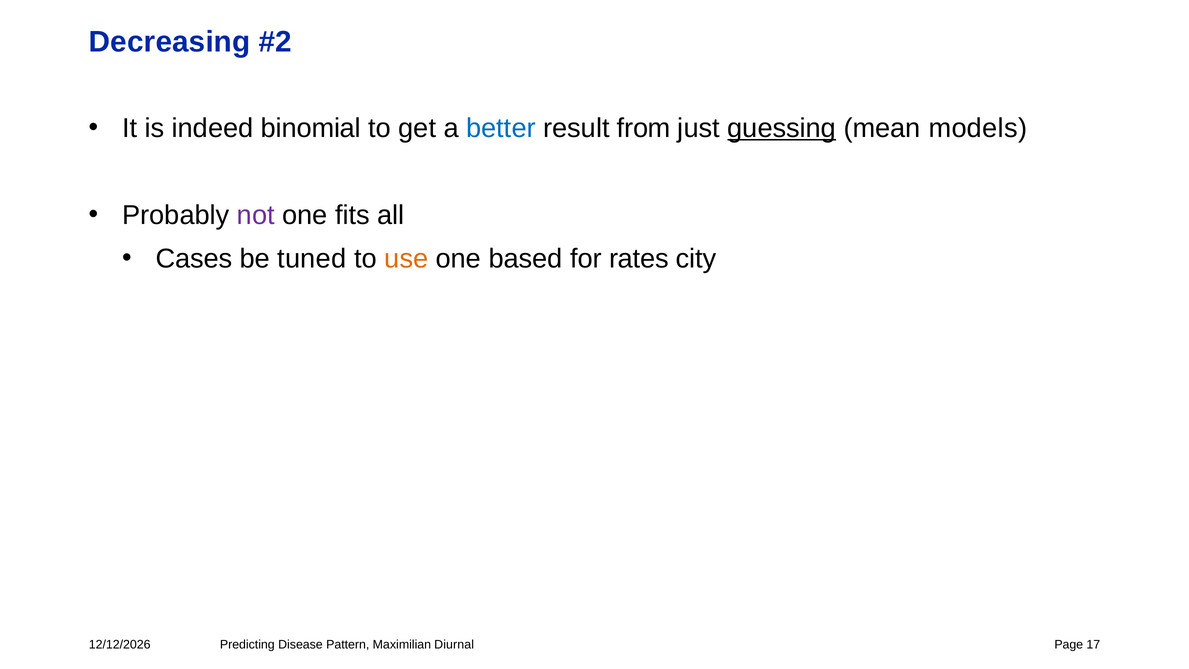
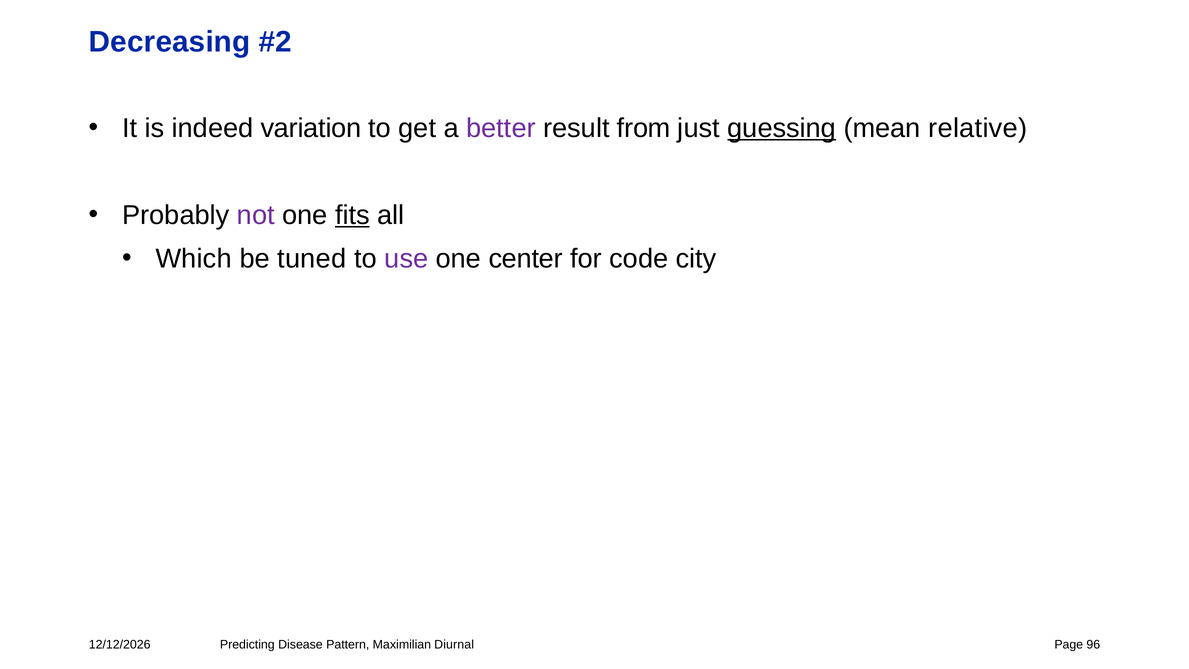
binomial: binomial -> variation (311, 128)
better colour: blue -> purple (501, 128)
models: models -> relative (978, 128)
fits underline: none -> present (352, 215)
Cases: Cases -> Which (194, 259)
use colour: orange -> purple (406, 259)
based: based -> center (526, 259)
rates: rates -> code (639, 259)
17: 17 -> 96 (1093, 645)
